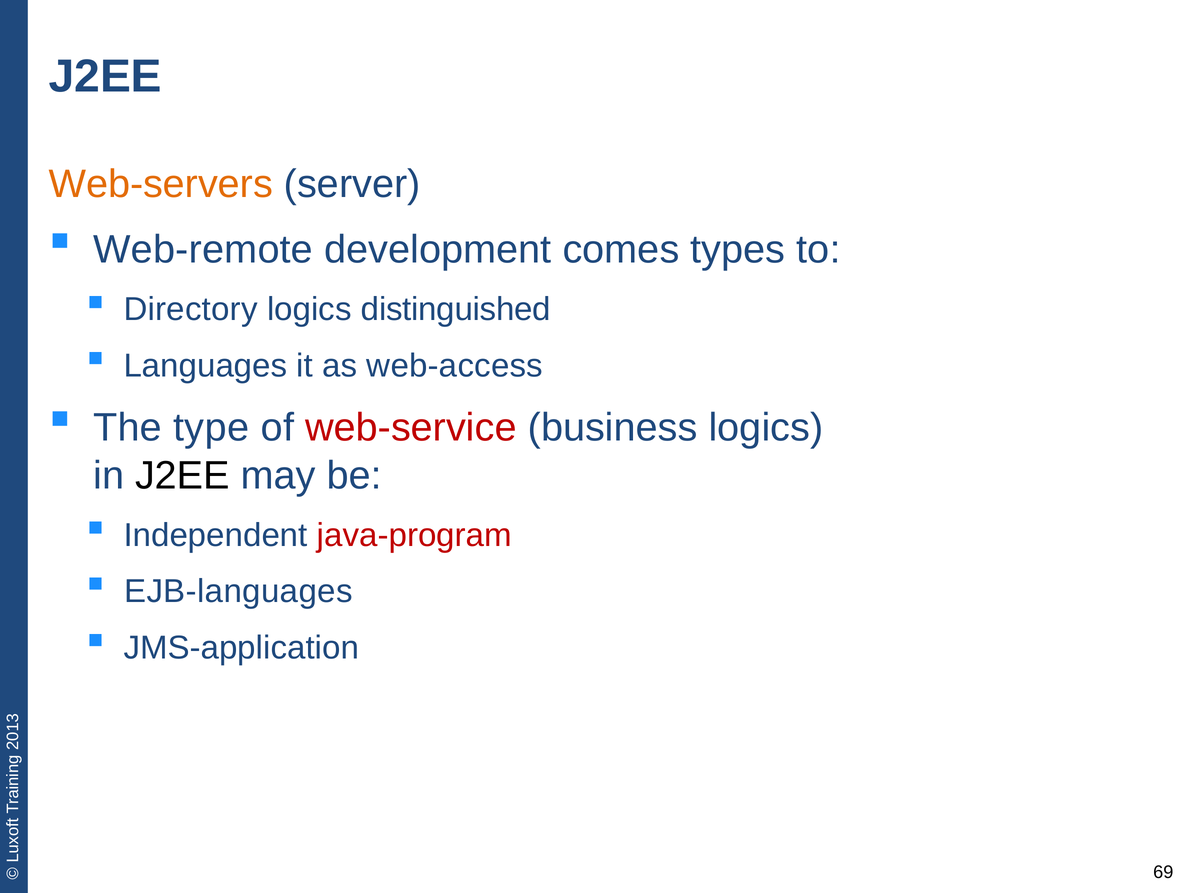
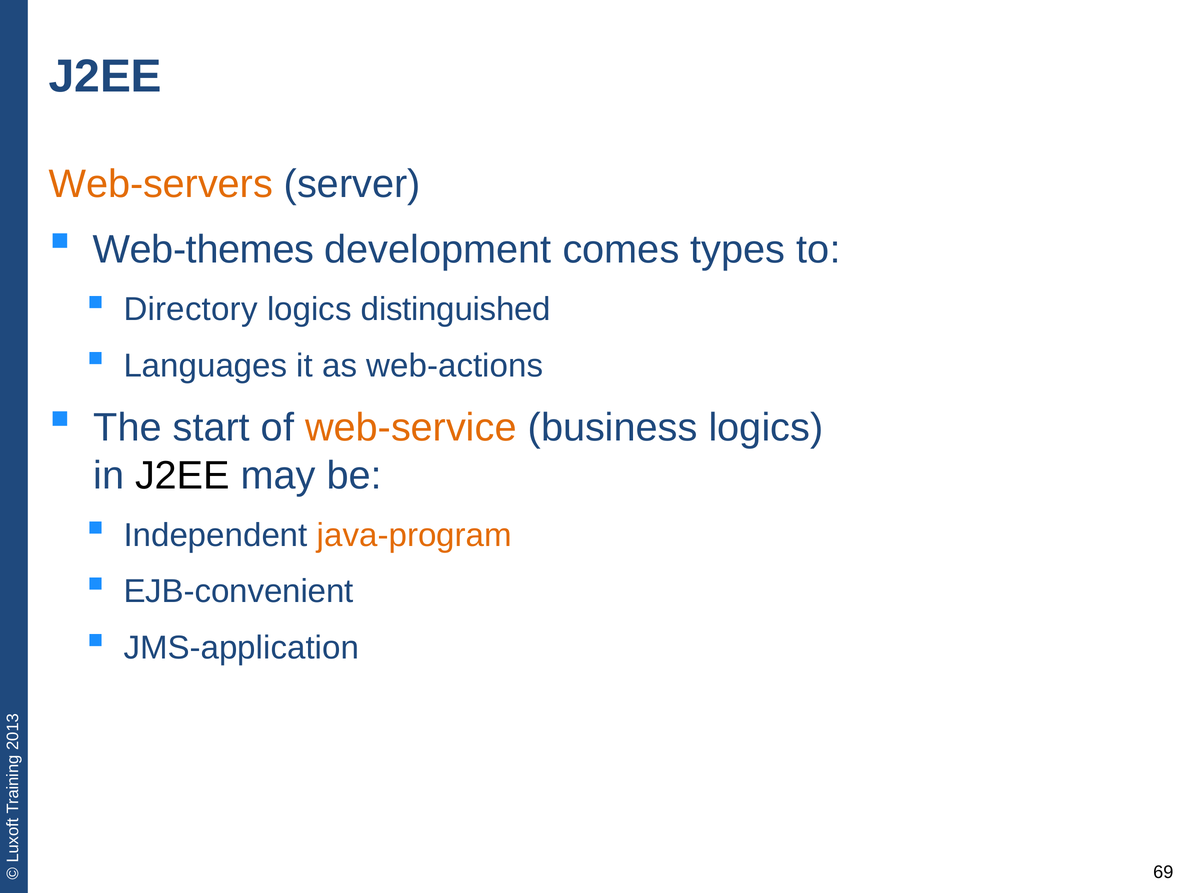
Web-remote: Web-remote -> Web-themes (203, 250)
web-access: web-access -> web-actions (455, 366)
type: type -> start (211, 428)
web-service colour: red -> orange (411, 428)
java-program colour: red -> orange (414, 535)
EJB-languages: EJB-languages -> EJB-convenient (239, 592)
